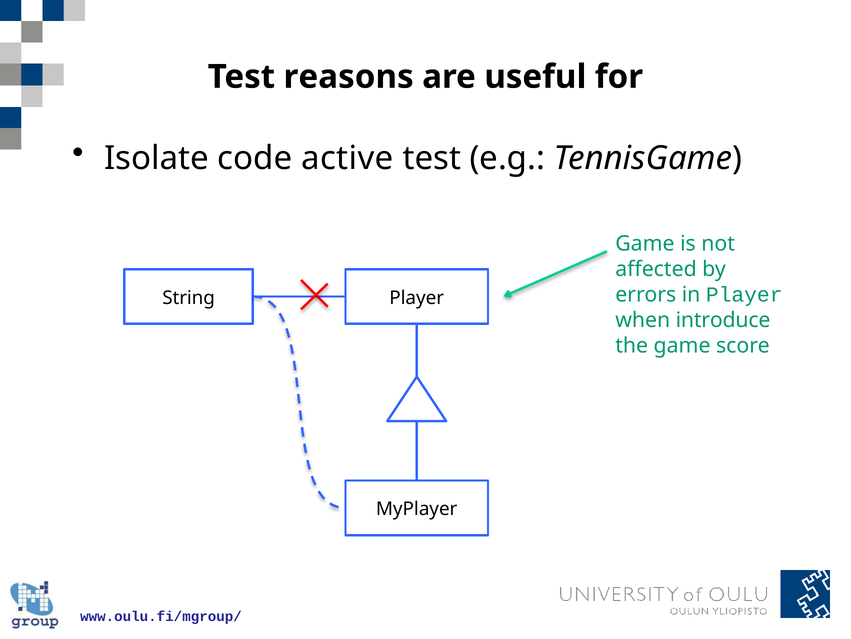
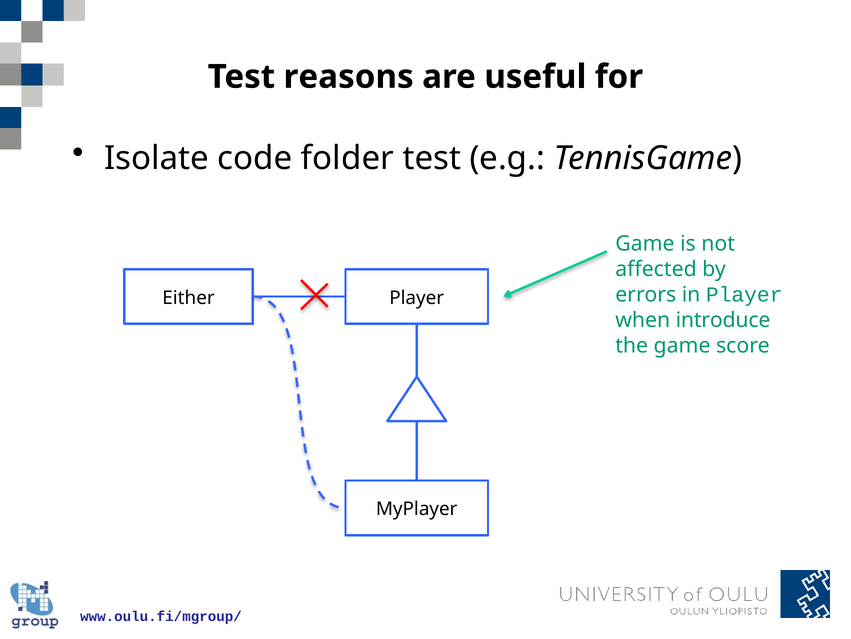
active: active -> folder (347, 158)
String: String -> Either (189, 297)
